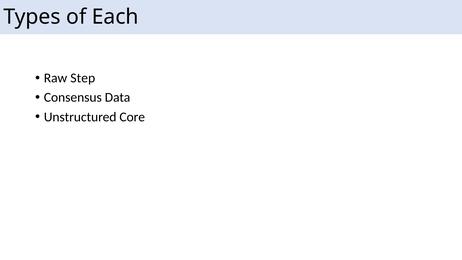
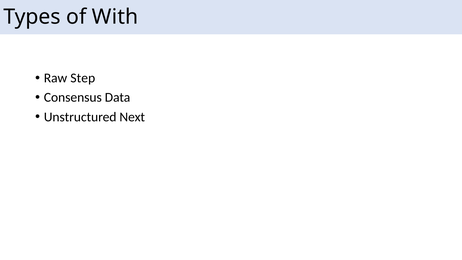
Each: Each -> With (115, 17)
Core: Core -> Next (132, 117)
